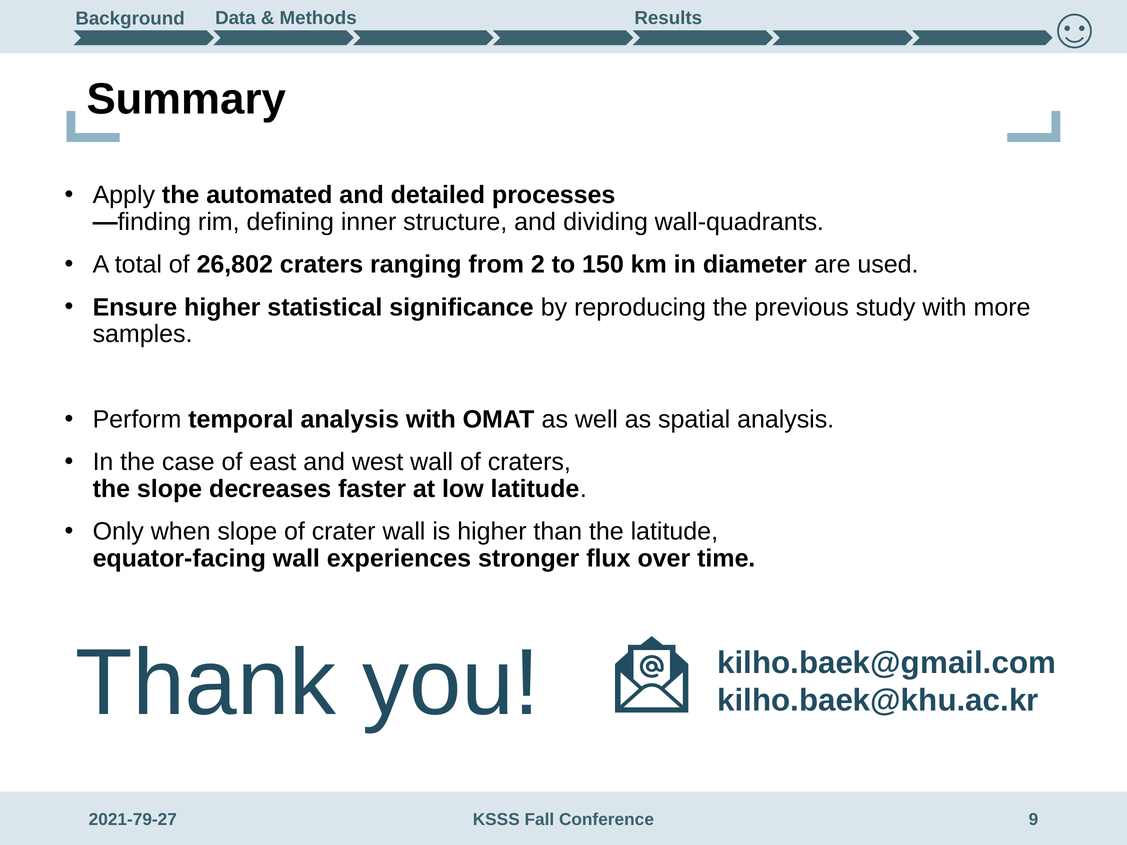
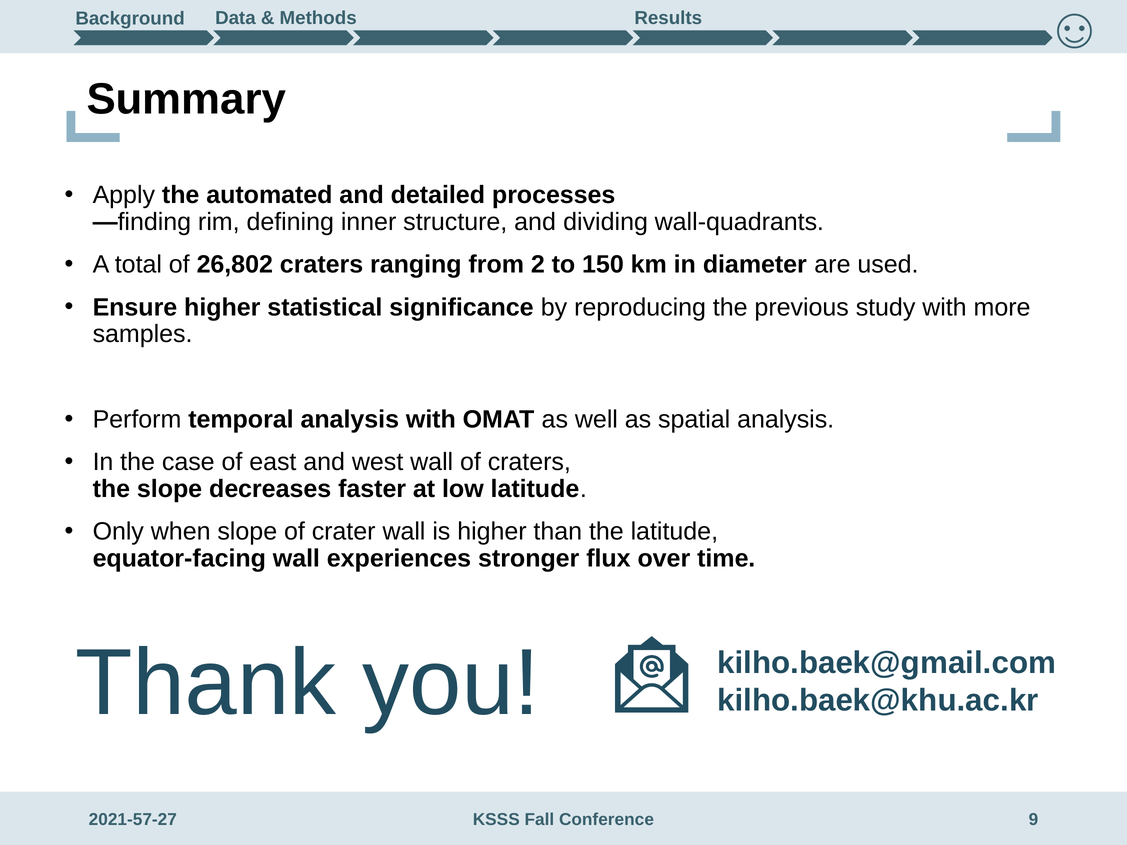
2021-79-27: 2021-79-27 -> 2021-57-27 (133, 820)
